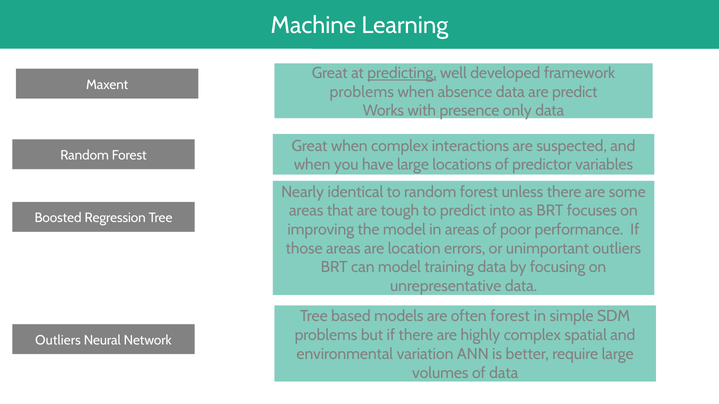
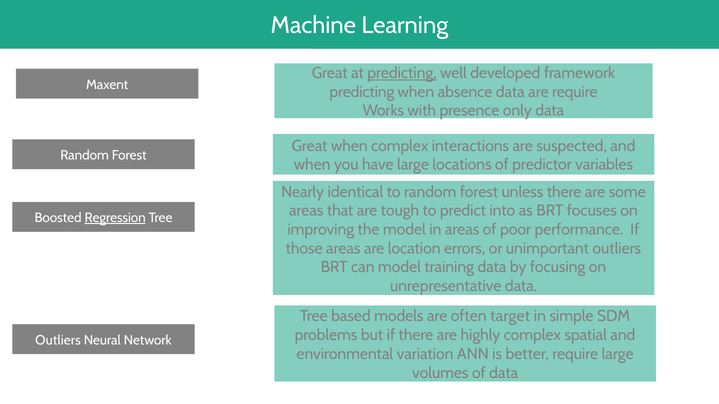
problems: problems -> predicting (362, 92)
are predict: predict -> require (575, 92)
Regression underline: none -> present (115, 218)
often forest: forest -> target (510, 317)
